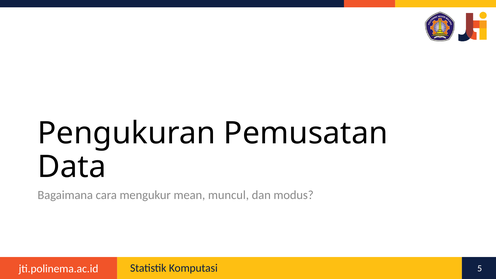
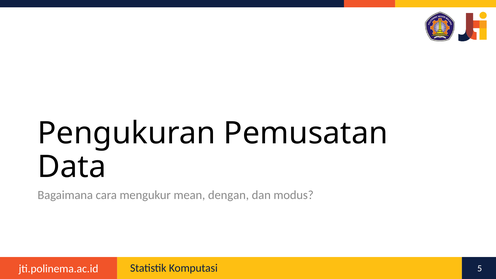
muncul: muncul -> dengan (228, 195)
